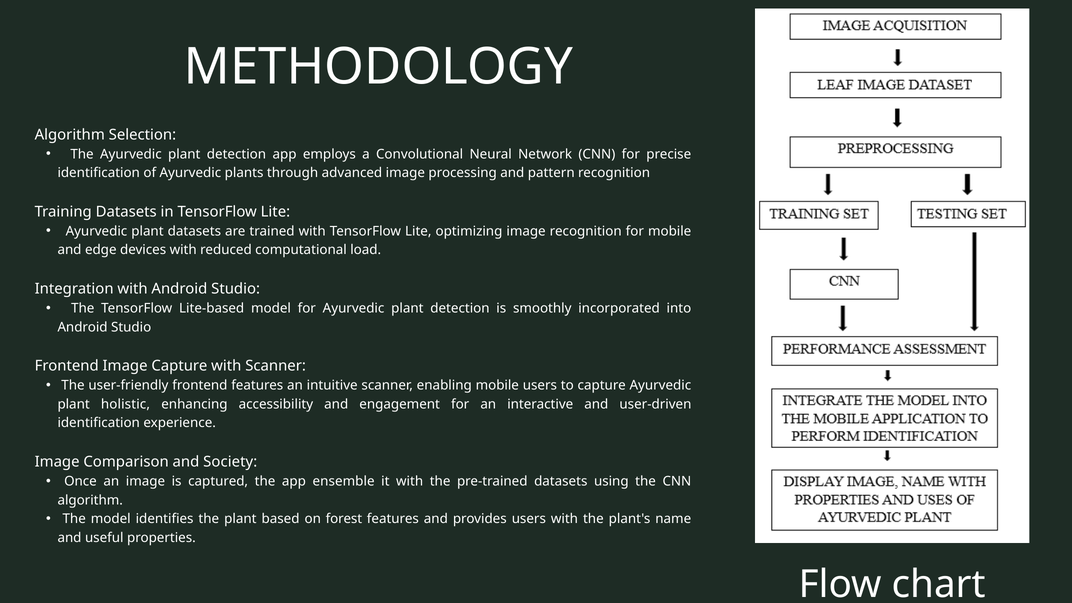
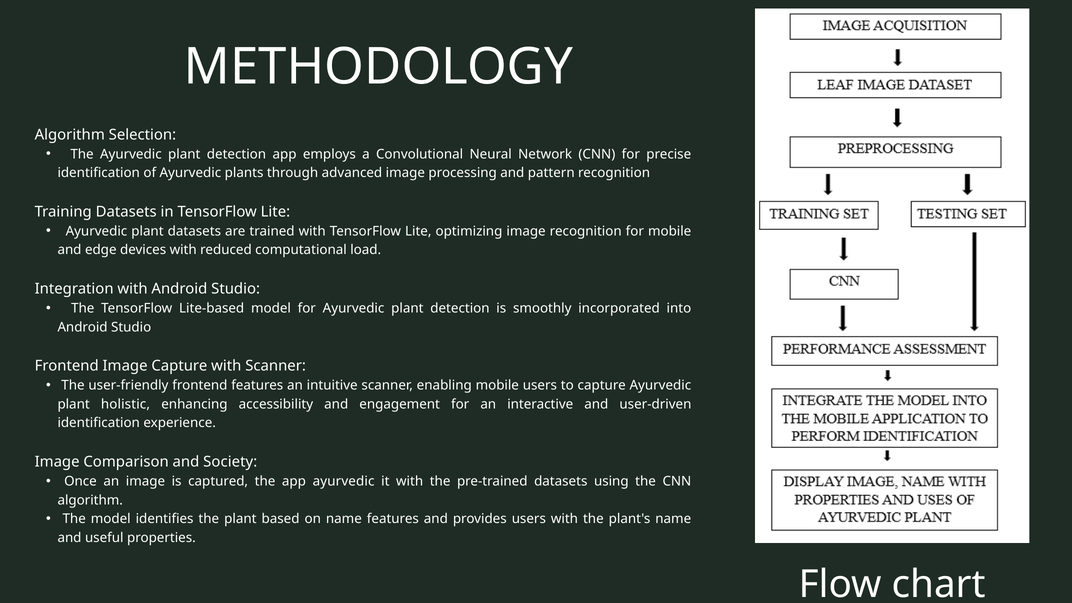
app ensemble: ensemble -> ayurvedic (344, 481)
on forest: forest -> name (344, 519)
